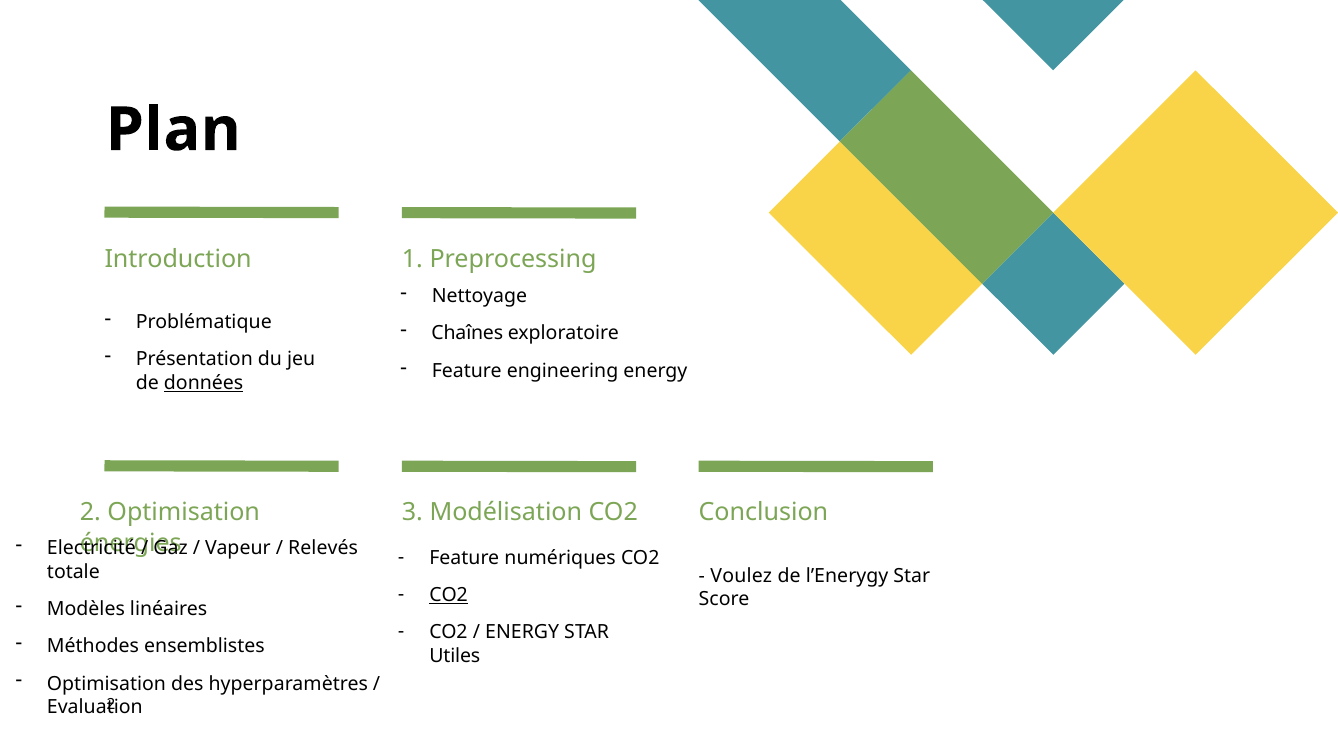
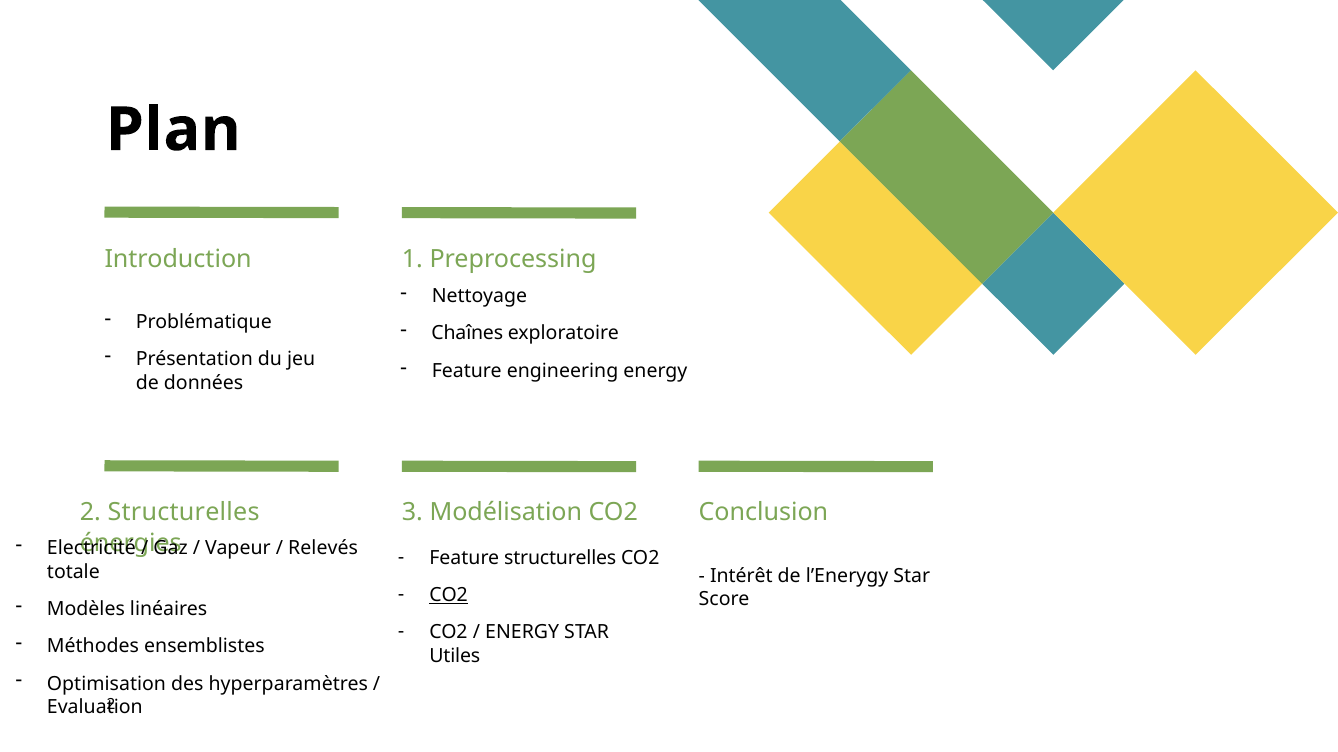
données underline: present -> none (204, 383)
2 Optimisation: Optimisation -> Structurelles (184, 513)
Feature numériques: numériques -> structurelles (560, 558)
Voulez: Voulez -> Intérêt (741, 576)
